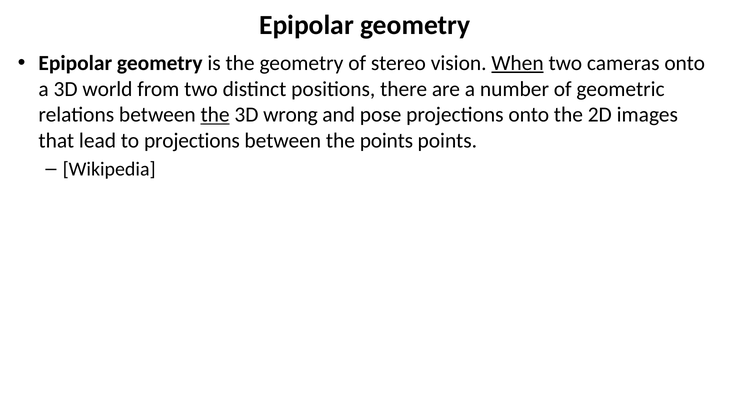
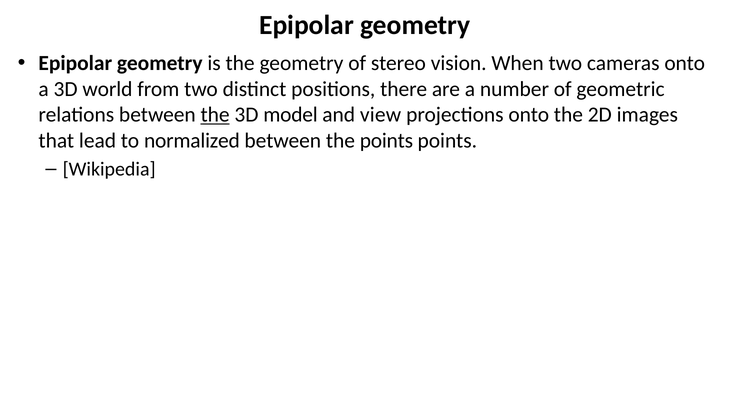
When underline: present -> none (518, 63)
wrong: wrong -> model (291, 115)
pose: pose -> view (381, 115)
to projections: projections -> normalized (192, 140)
